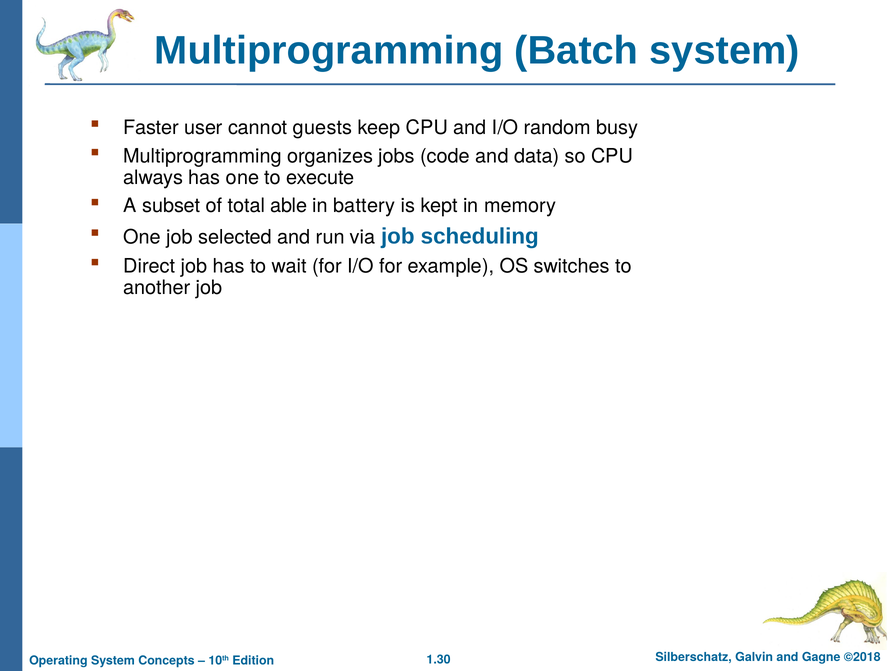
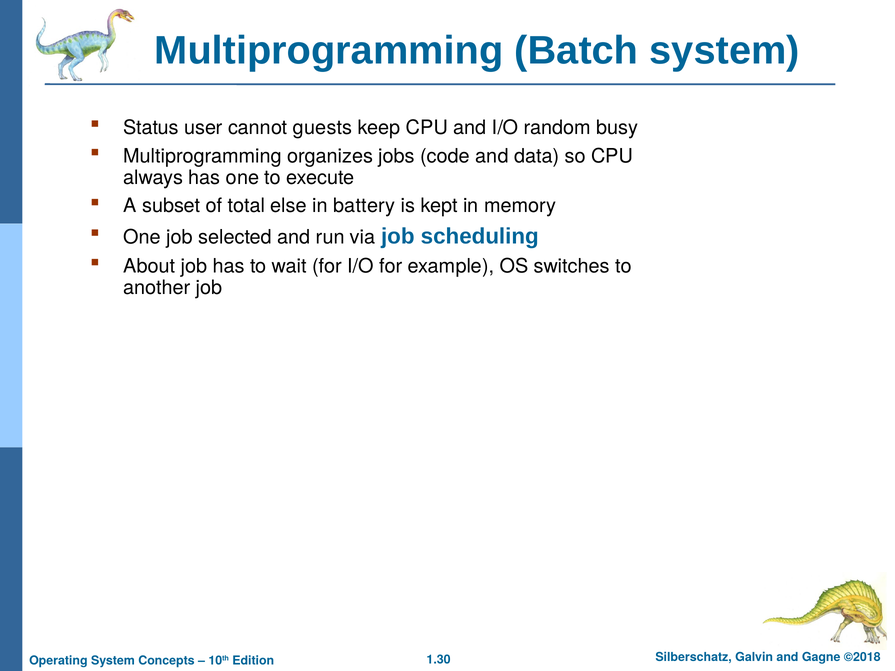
Faster: Faster -> Status (151, 128)
able: able -> else (289, 206)
Direct: Direct -> About (149, 266)
